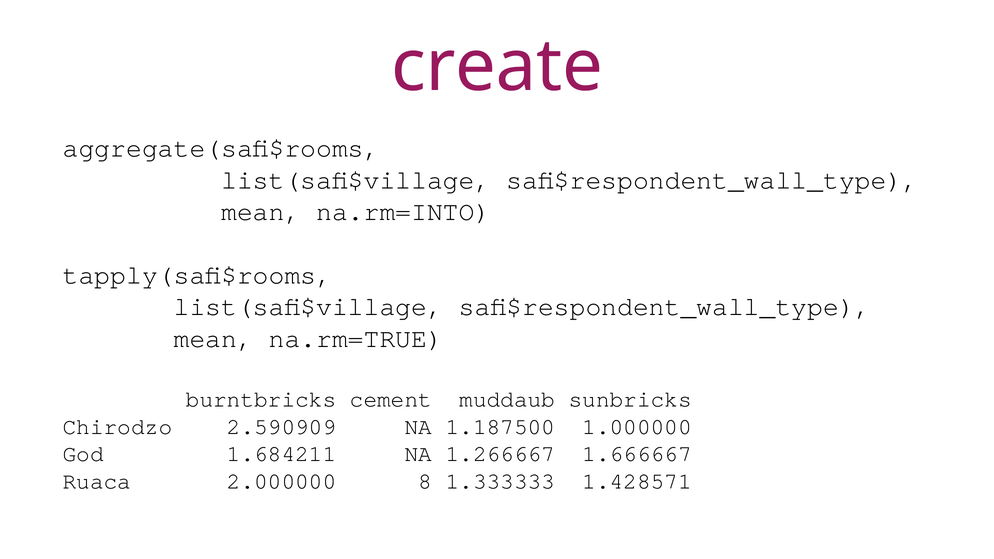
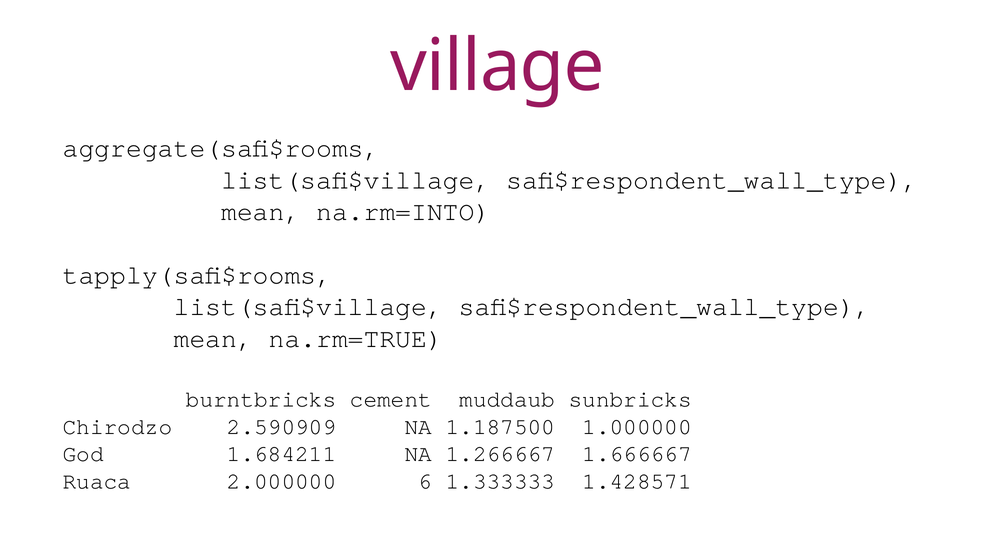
create: create -> village (497, 66)
8: 8 -> 6 (425, 481)
